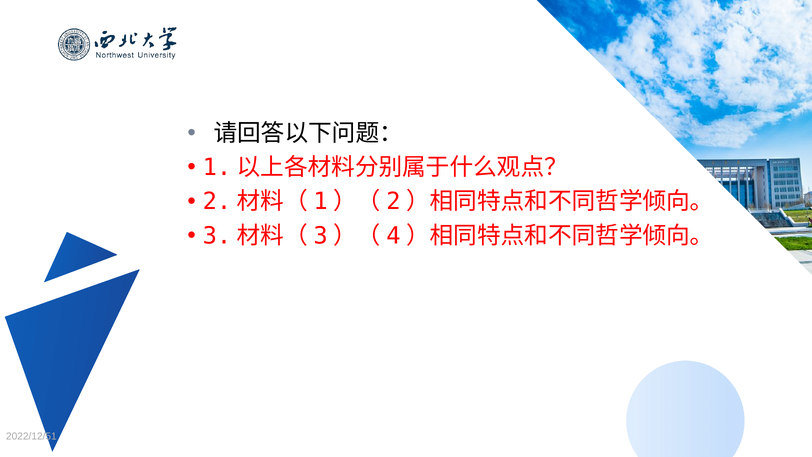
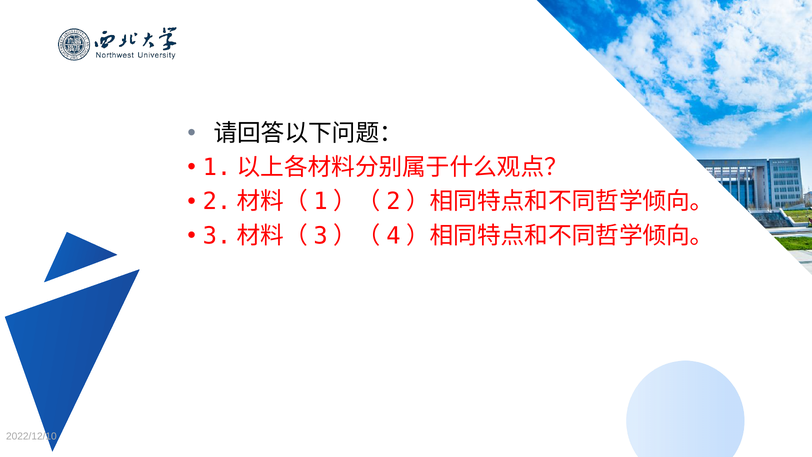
2022/12/51: 2022/12/51 -> 2022/12/10 (31, 436)
